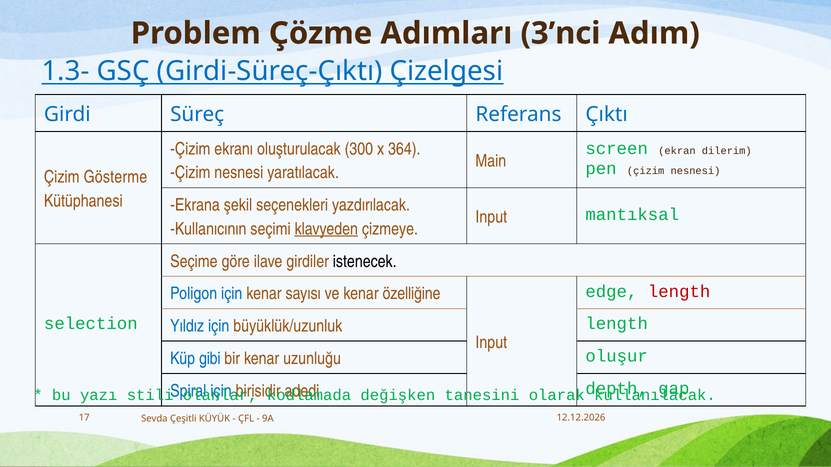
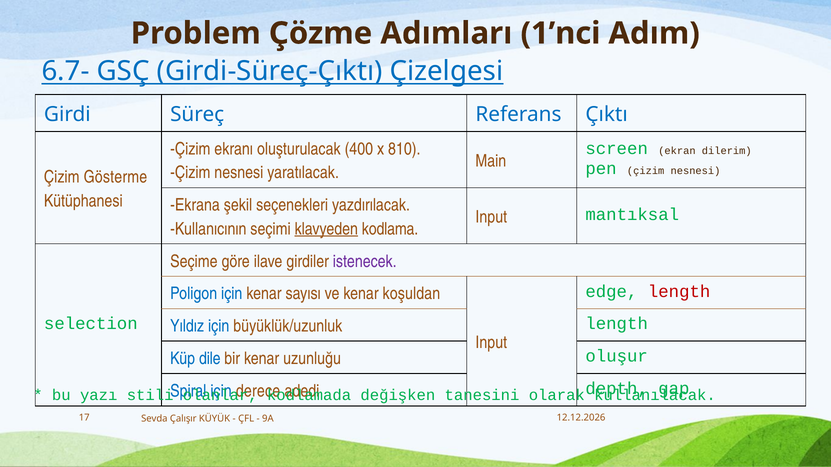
3’nci: 3’nci -> 1’nci (560, 33)
1.3-: 1.3- -> 6.7- (66, 71)
300: 300 -> 400 (359, 149)
364: 364 -> 810 (404, 149)
çizmeye: çizmeye -> kodlama (390, 229)
istenecek colour: black -> purple (365, 262)
özelliğine: özelliğine -> koşuldan (411, 294)
gibi: gibi -> dile (210, 359)
birisidir: birisidir -> derece (258, 391)
Çeşitli: Çeşitli -> Çalışır (183, 419)
